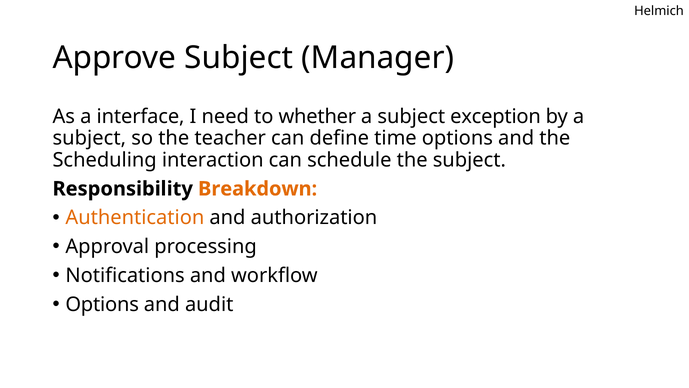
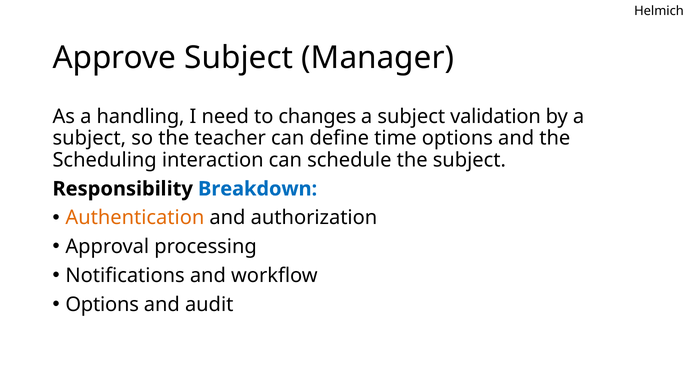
interface: interface -> handling (141, 116)
whether: whether -> changes (317, 116)
exception: exception -> validation (496, 116)
Breakdown colour: orange -> blue (258, 189)
